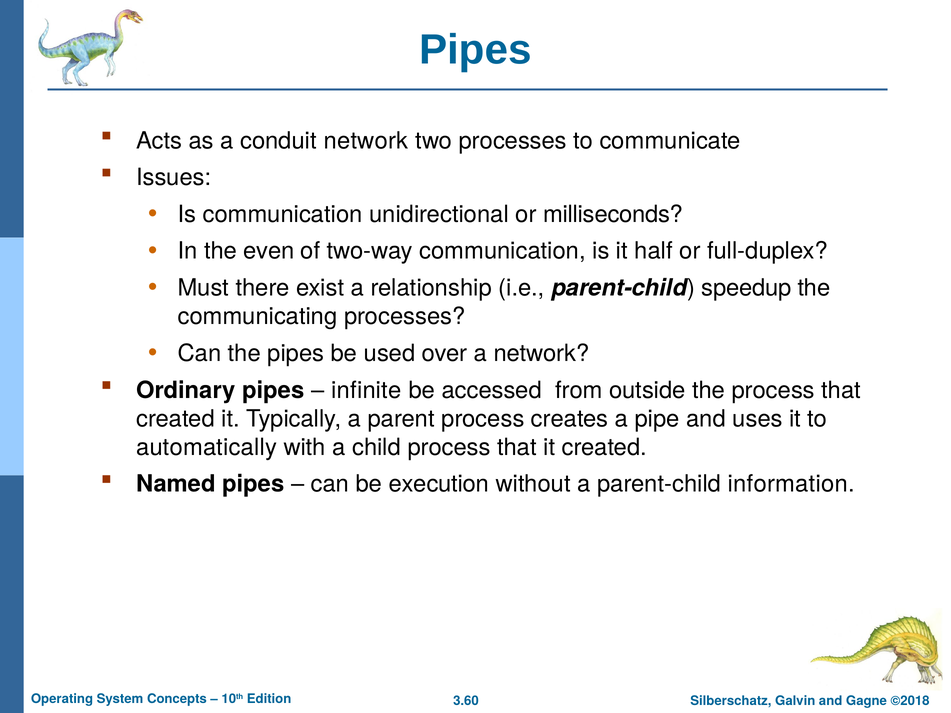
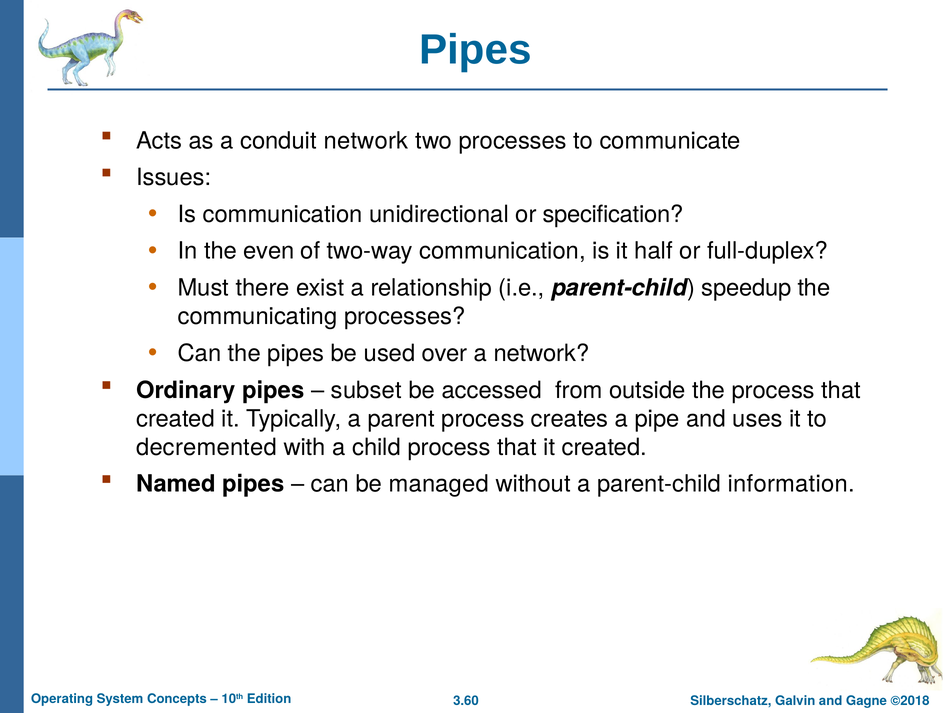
milliseconds: milliseconds -> specification (613, 214)
infinite: infinite -> subset (366, 390)
automatically: automatically -> decremented (207, 447)
execution: execution -> managed (439, 484)
